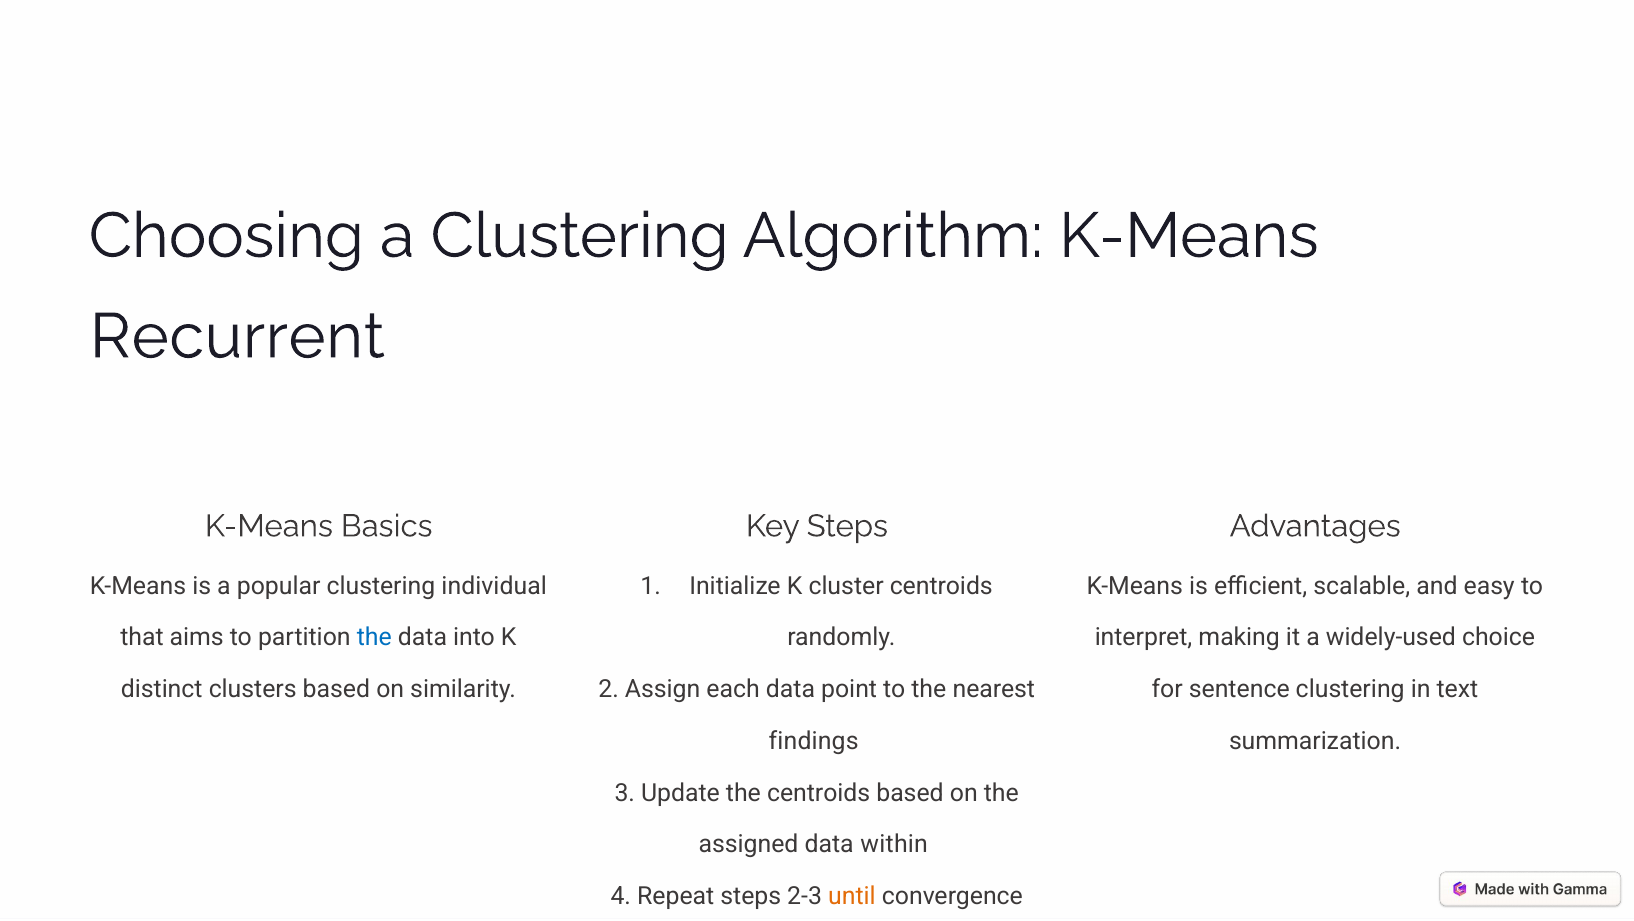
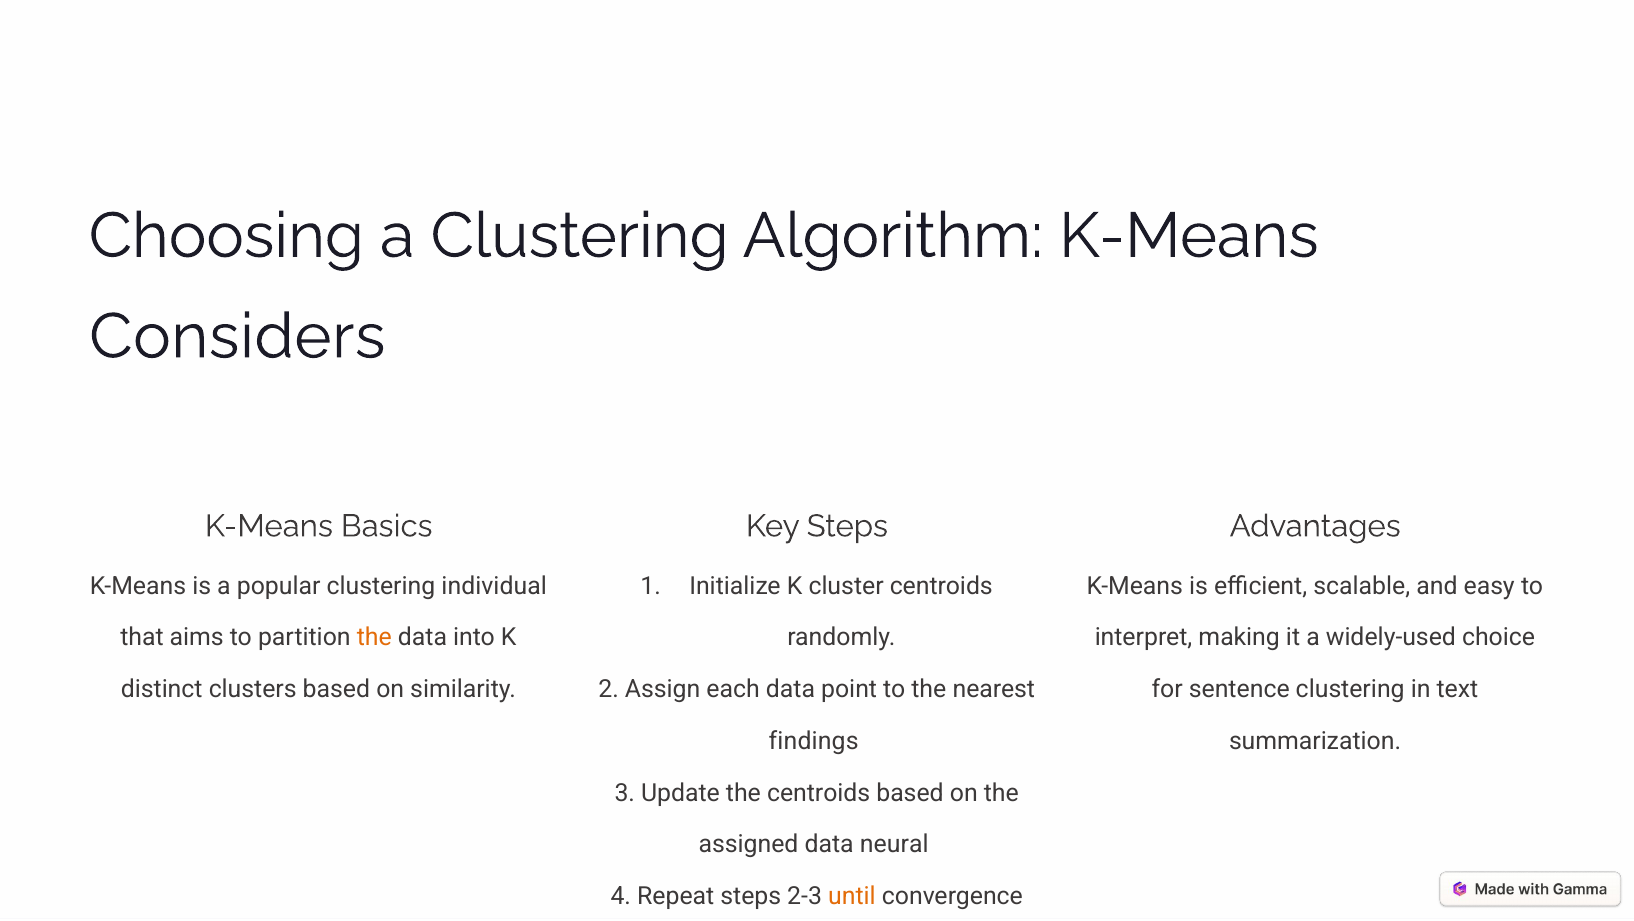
Recurrent: Recurrent -> Considers (237, 337)
the colour: blue -> orange (374, 638)
within: within -> neural (894, 845)
